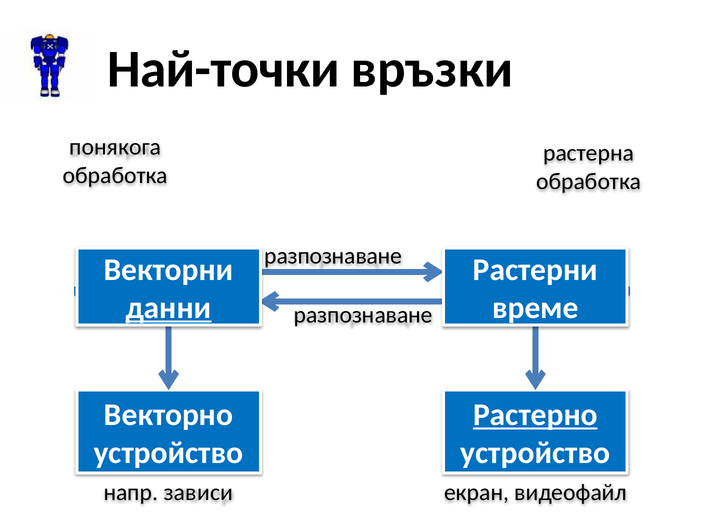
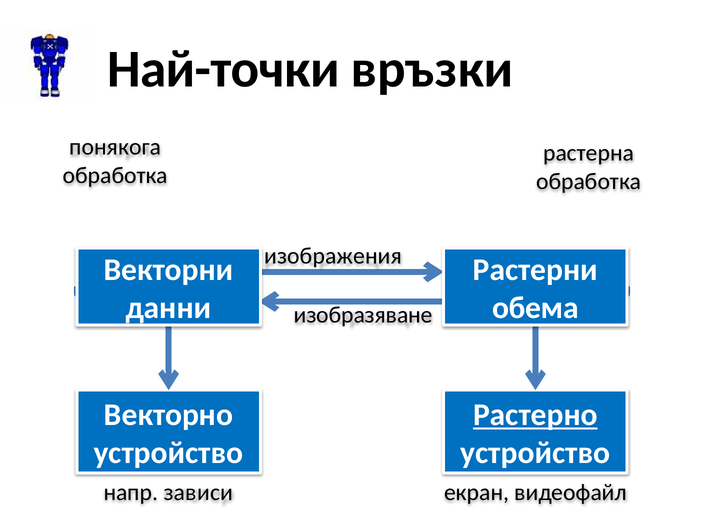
разпознаване: разпознаване -> изображения (333, 256)
данни underline: present -> none (168, 308)
време: време -> обема (535, 308)
разпознаване: разпознаване -> изобразяване (363, 315)
